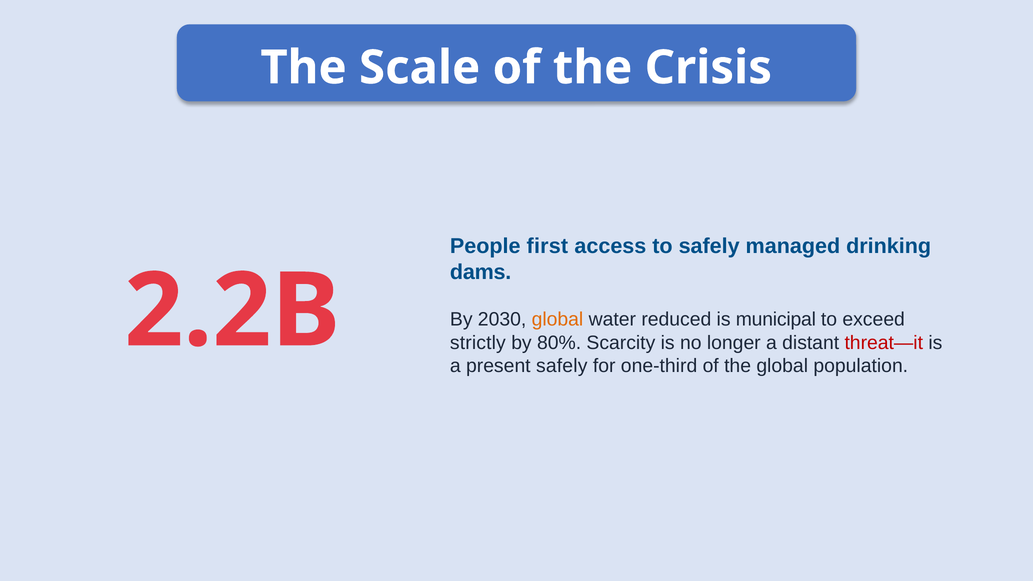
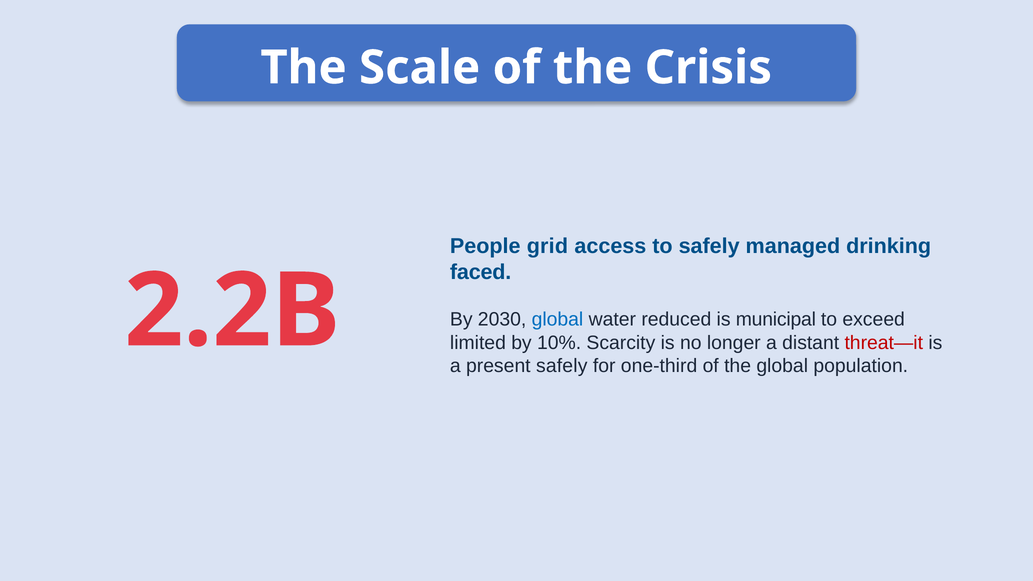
first: first -> grid (547, 246)
dams: dams -> faced (481, 272)
global colour: orange -> blue (557, 320)
strictly: strictly -> limited (478, 343)
80%: 80% -> 10% (559, 343)
